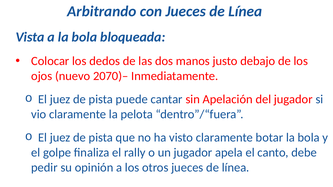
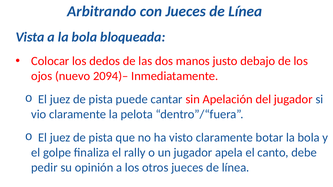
2070)–: 2070)– -> 2094)– (111, 76)
